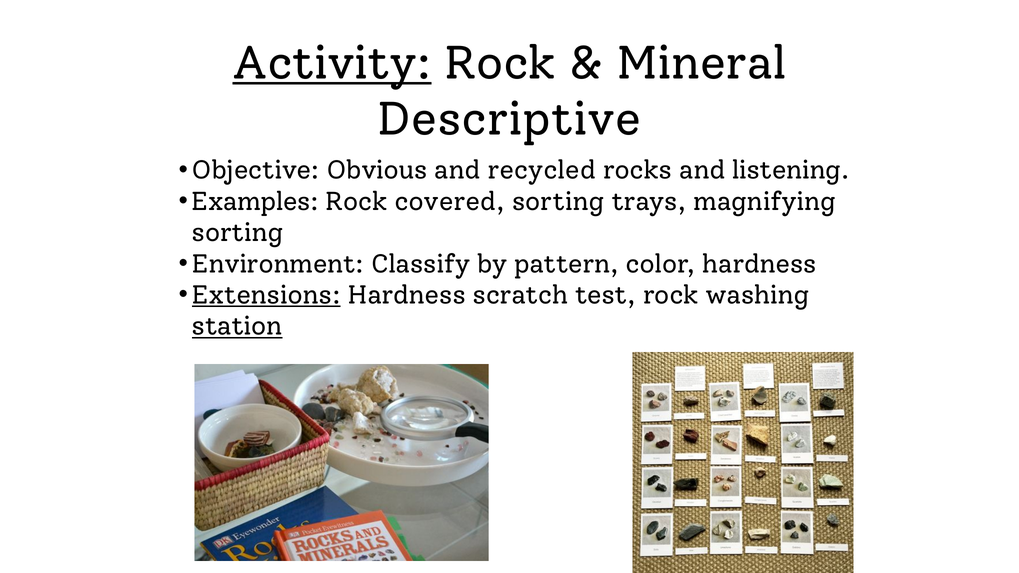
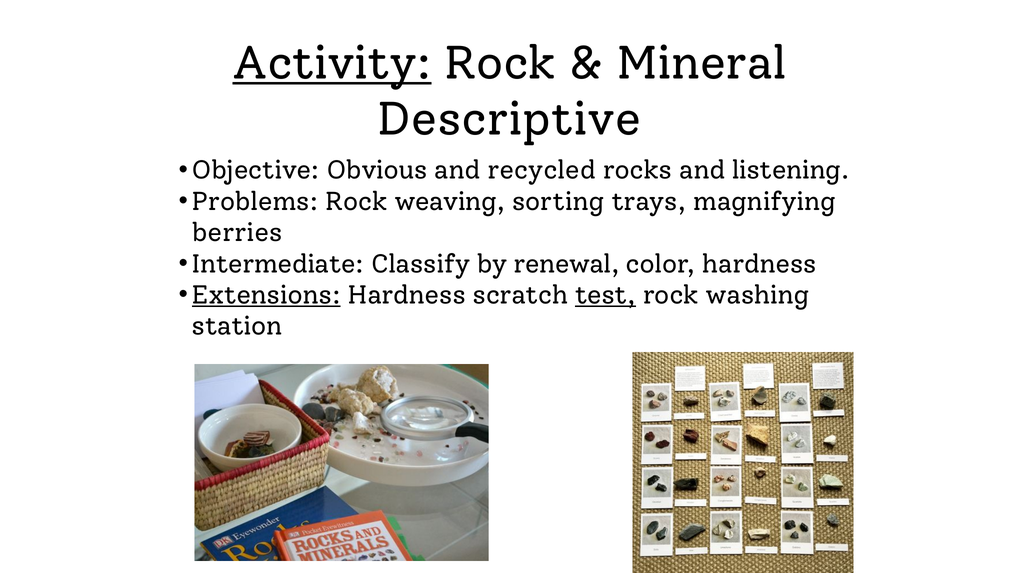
Examples: Examples -> Problems (255, 202)
covered: covered -> weaving (450, 202)
sorting: sorting -> berries (237, 233)
Environment: Environment -> Intermediate (278, 264)
pattern: pattern -> renewal (567, 264)
test underline: none -> present (606, 295)
station underline: present -> none (237, 327)
